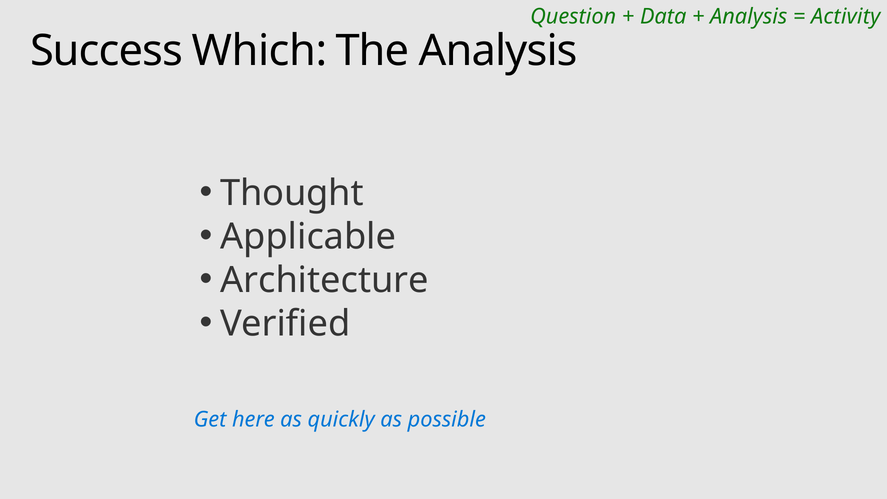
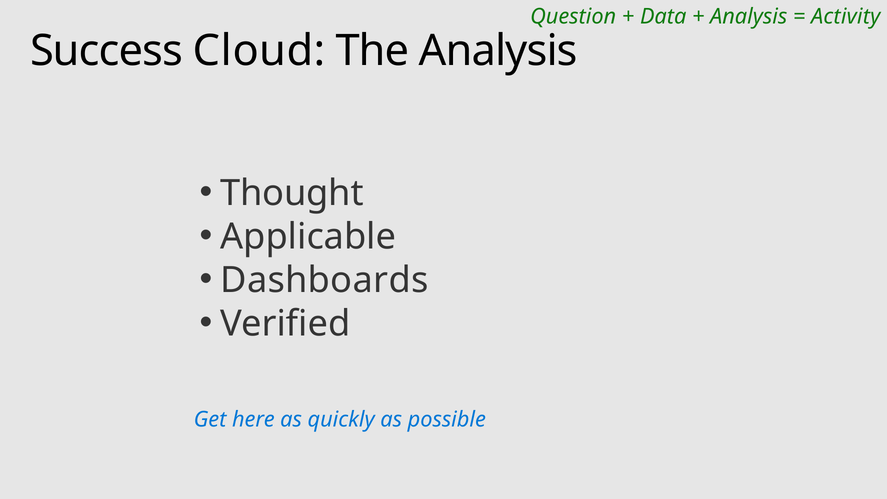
Which: Which -> Cloud (259, 51)
Architecture: Architecture -> Dashboards (324, 280)
